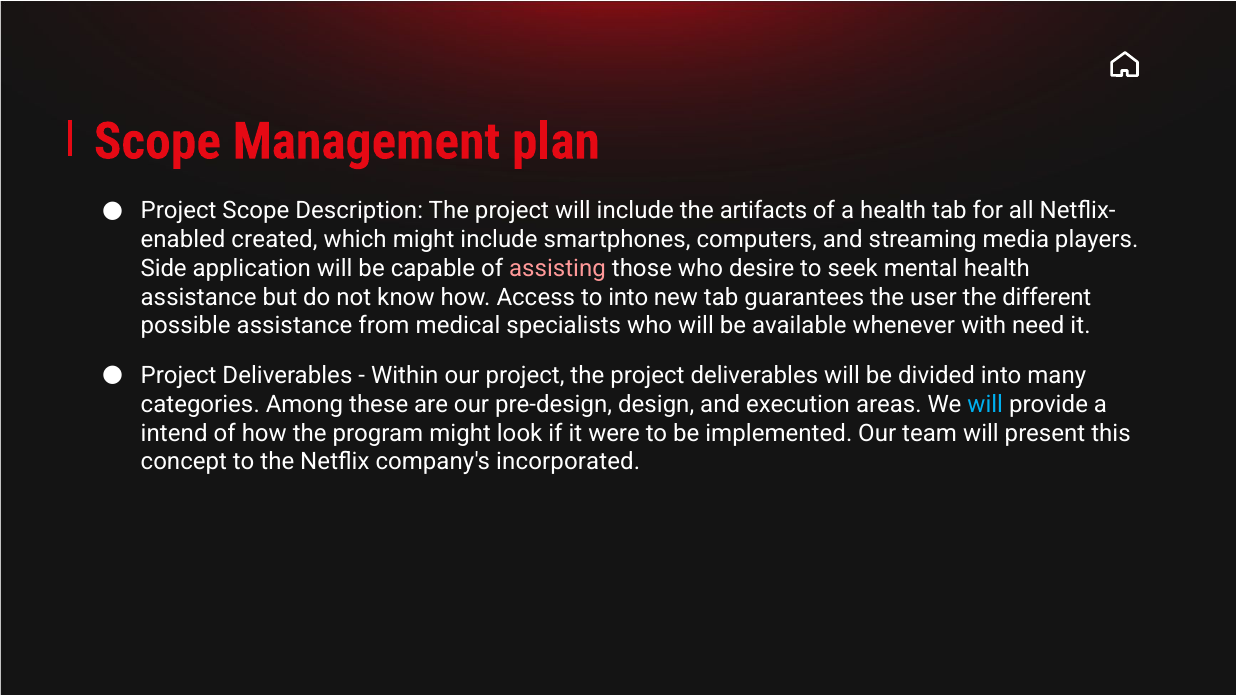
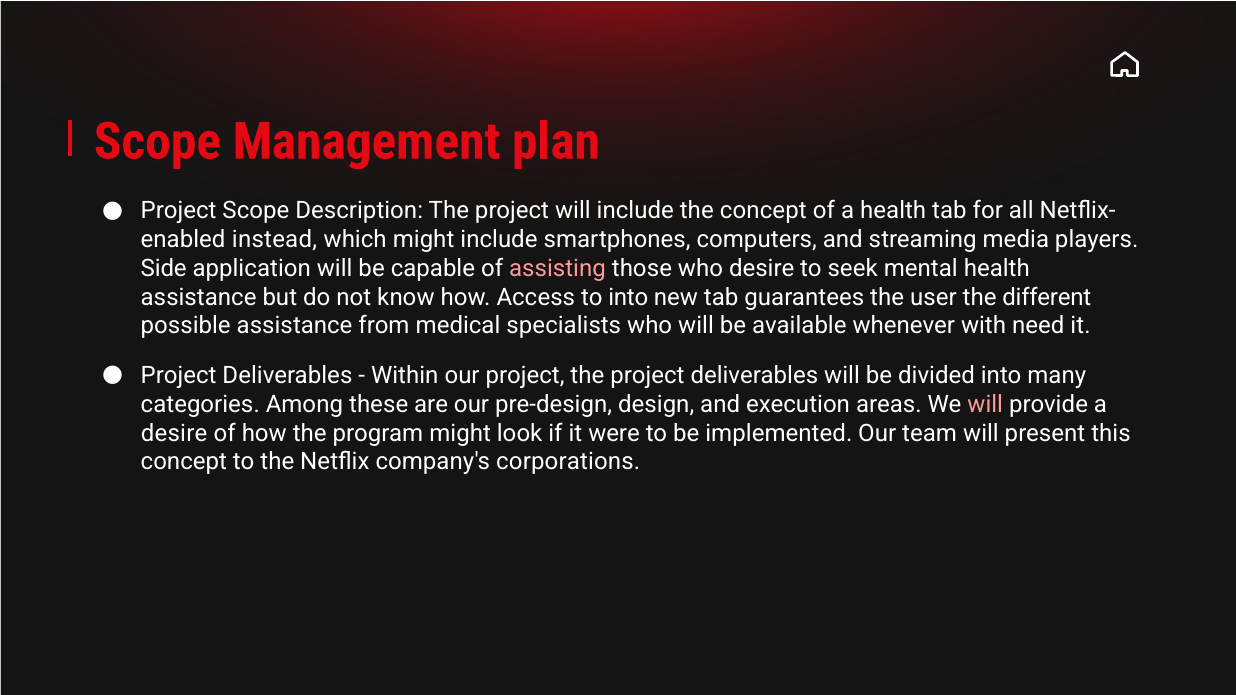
the artifacts: artifacts -> concept (763, 211)
created: created -> instead (274, 240)
will colour: light blue -> pink (985, 404)
intend: intend -> desire (174, 433)
incorporated: incorporated -> corporations (568, 462)
